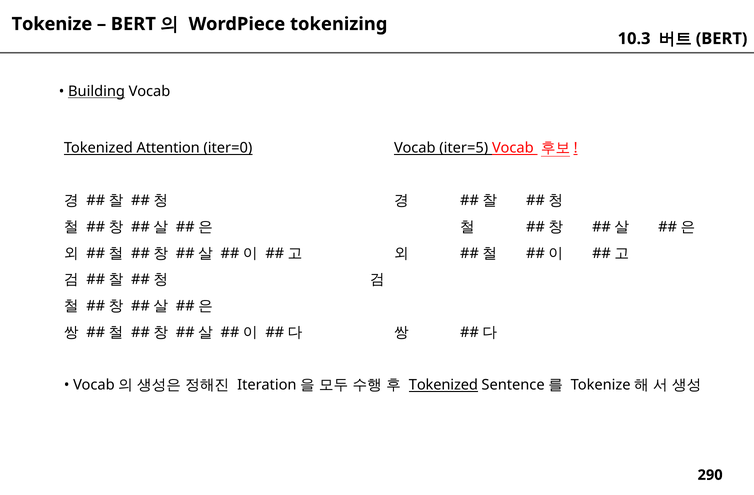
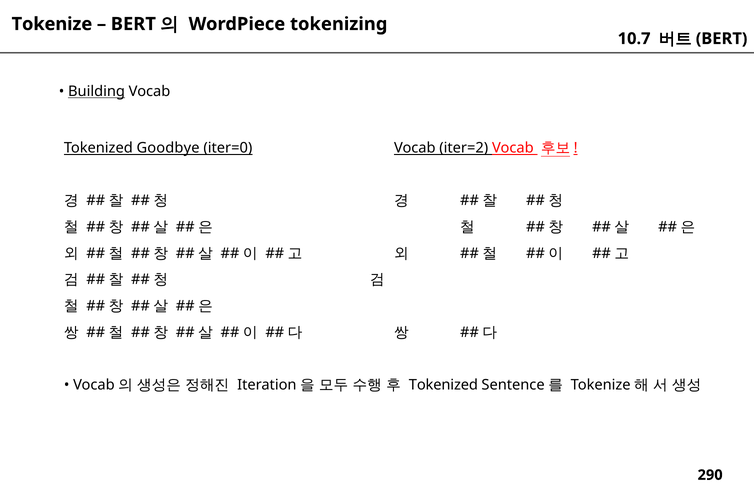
10.3: 10.3 -> 10.7 (634, 39)
Attention: Attention -> Goodbye (168, 148)
iter=5: iter=5 -> iter=2 (464, 148)
Tokenized underline: present -> none (443, 385)
